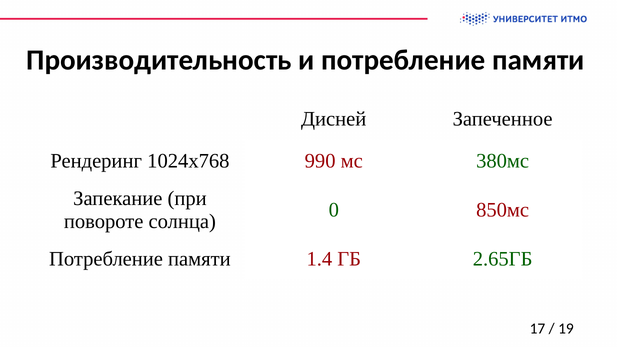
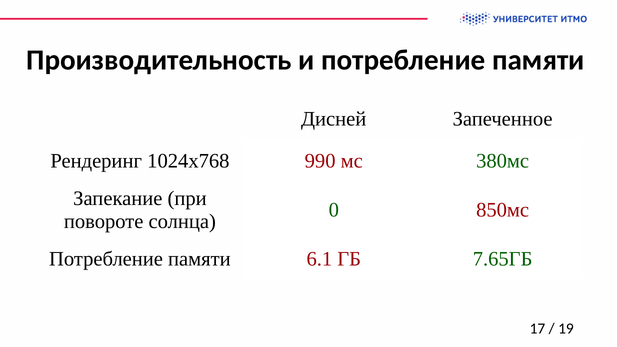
1.4: 1.4 -> 6.1 (319, 259)
2.65ГБ: 2.65ГБ -> 7.65ГБ (503, 259)
